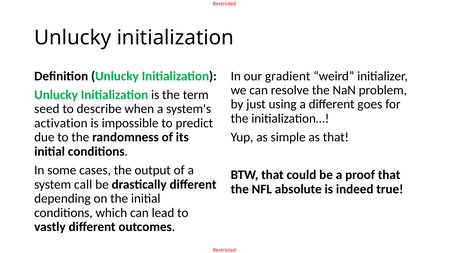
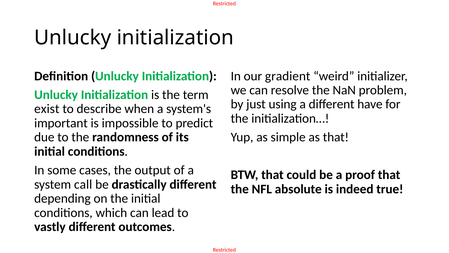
goes: goes -> have (370, 104)
seed: seed -> exist (47, 109)
activation: activation -> important (61, 123)
